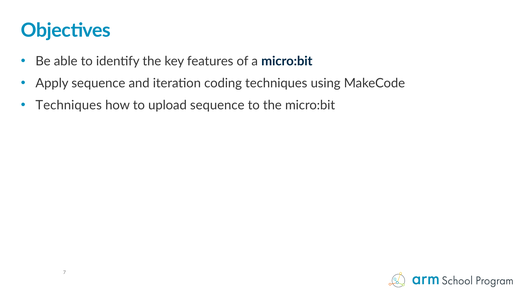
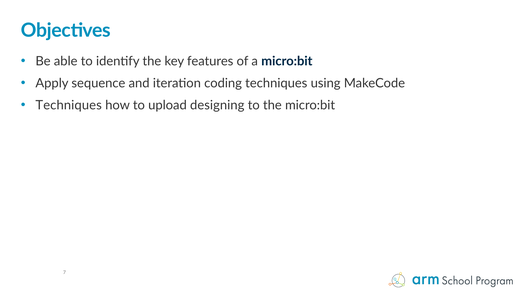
upload sequence: sequence -> designing (217, 105)
